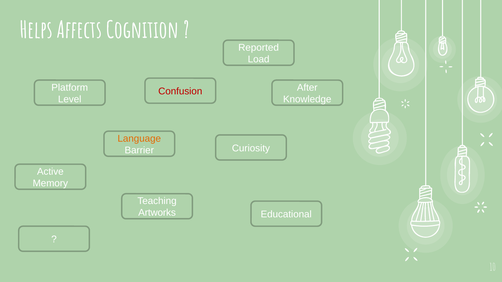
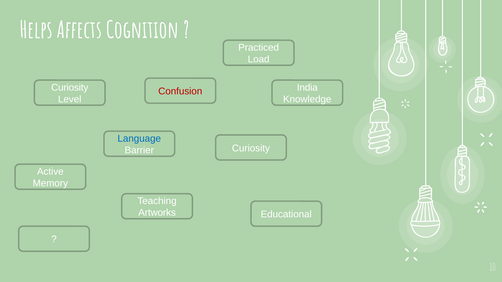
Reported: Reported -> Practiced (259, 48)
Platform: Platform -> Curiosity (70, 88)
After: After -> India (307, 88)
Language colour: orange -> blue (139, 139)
